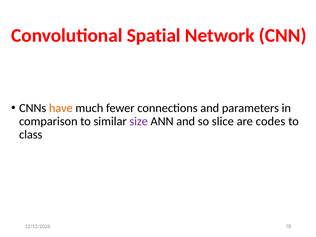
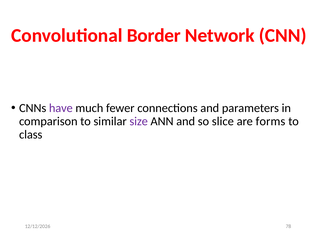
Spatial: Spatial -> Border (154, 35)
have colour: orange -> purple (61, 108)
codes: codes -> forms (270, 121)
